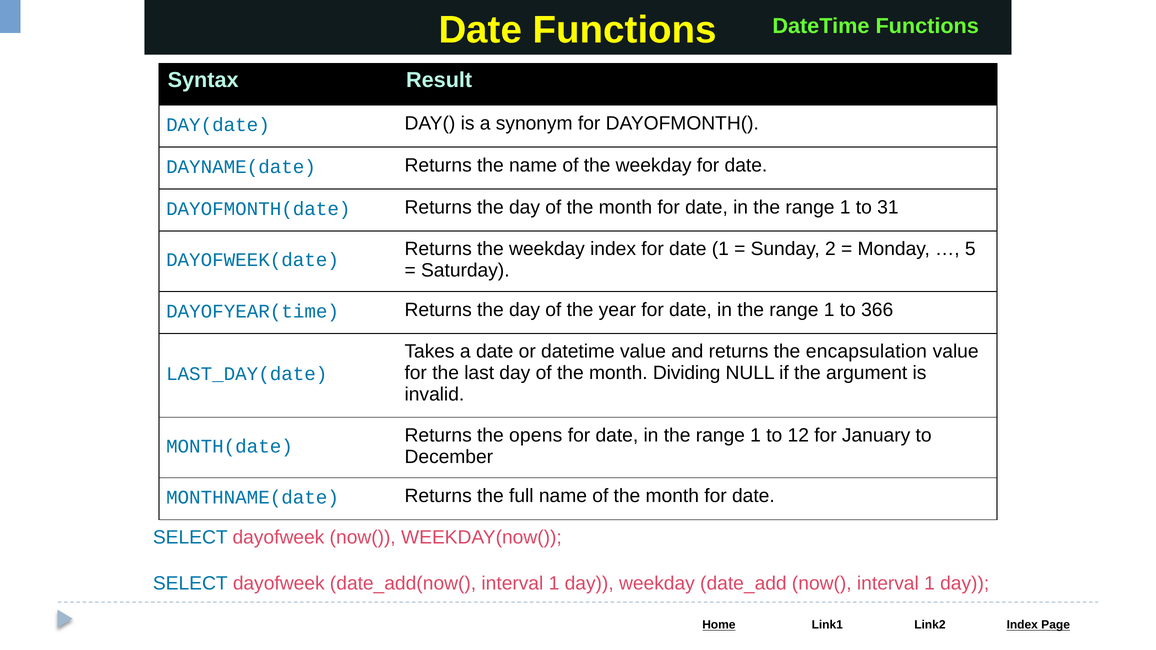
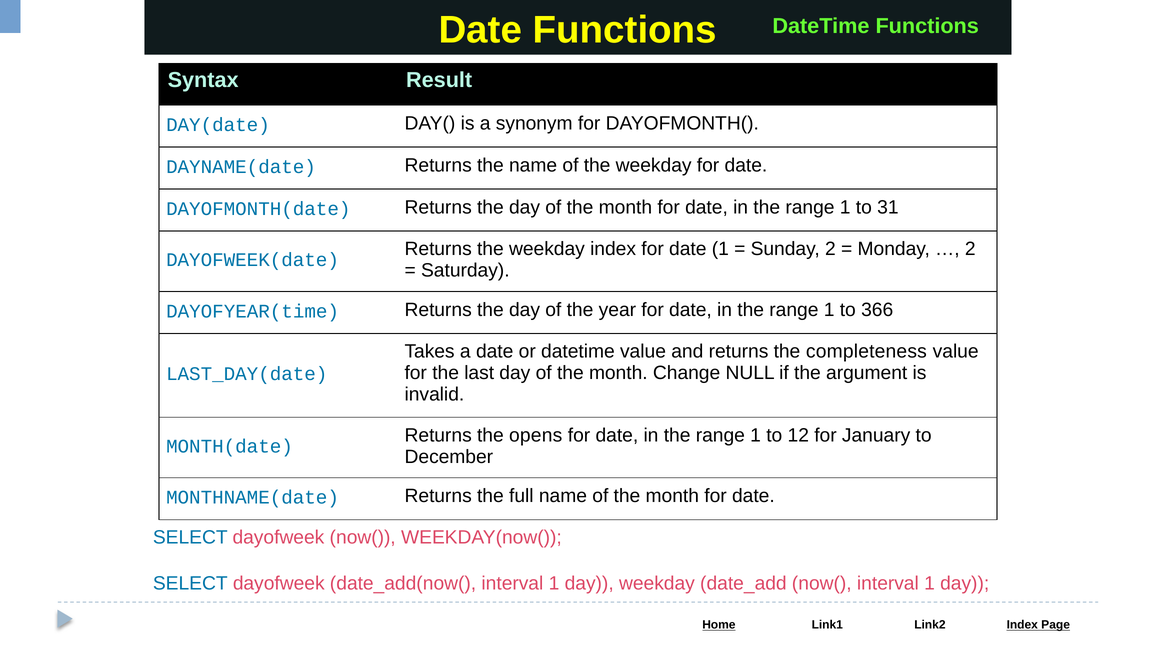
5: 5 -> 2 (970, 249)
encapsulation: encapsulation -> completeness (866, 352)
Dividing: Dividing -> Change (687, 373)
